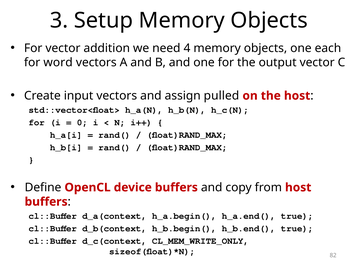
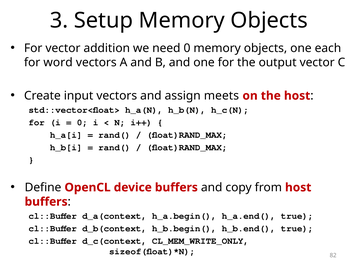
need 4: 4 -> 0 (187, 48)
pulled: pulled -> meets (221, 96)
